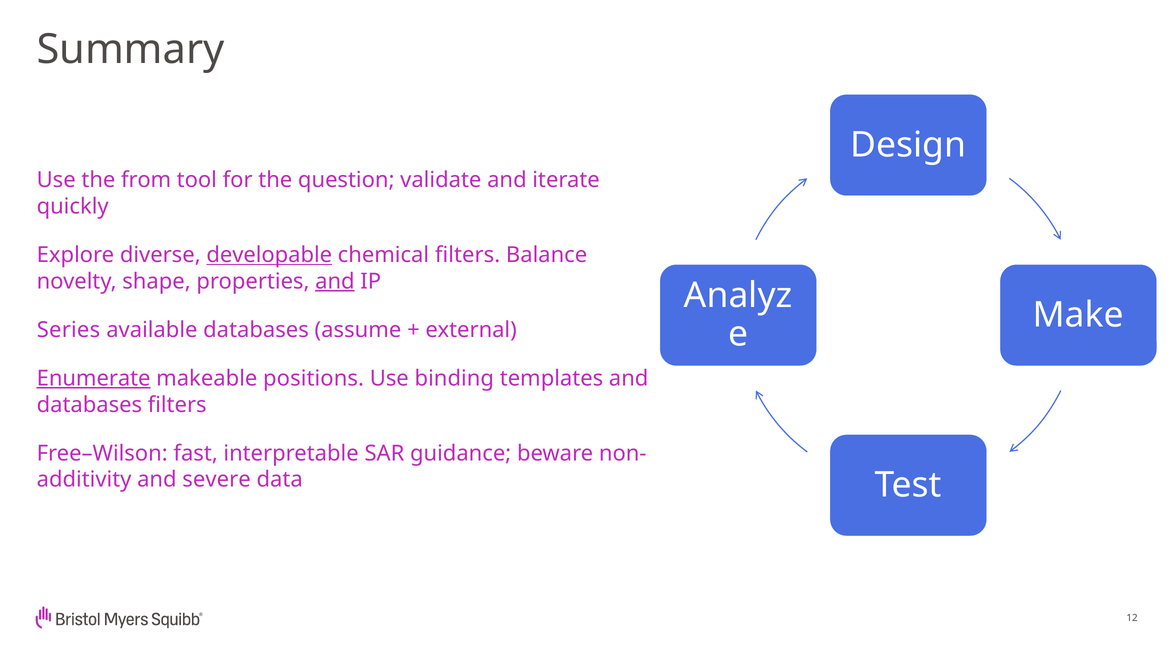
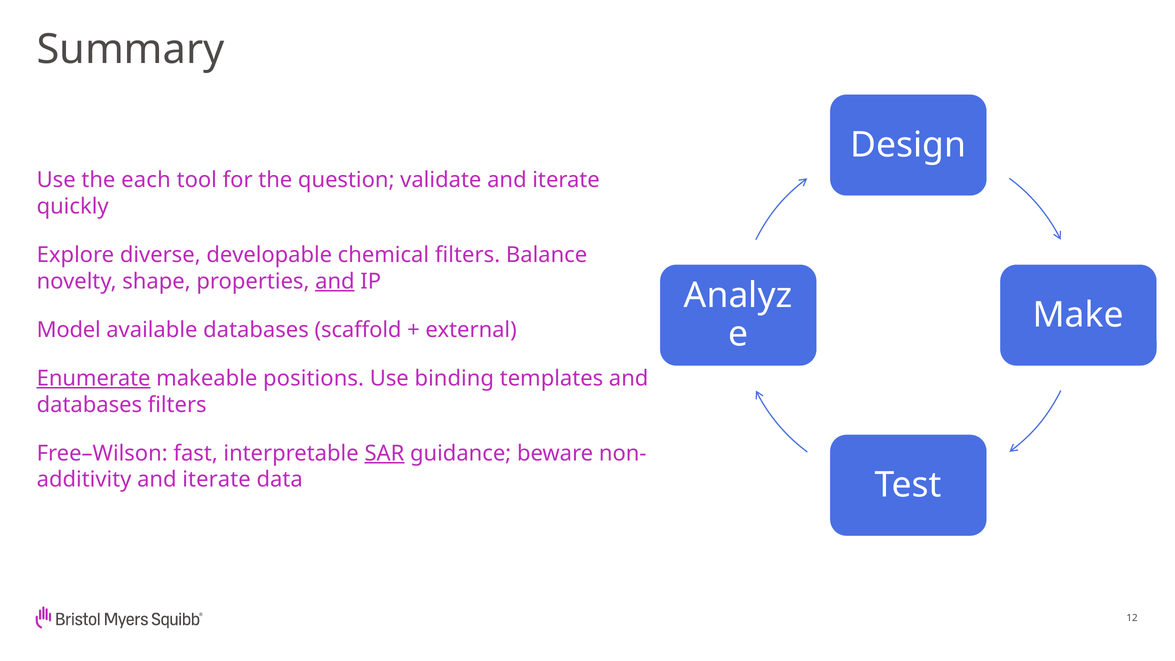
from: from -> each (146, 180)
developable underline: present -> none (269, 255)
Series: Series -> Model (69, 330)
assume: assume -> scaffold (358, 330)
SAR underline: none -> present (384, 453)
severe: severe -> iterate (217, 480)
